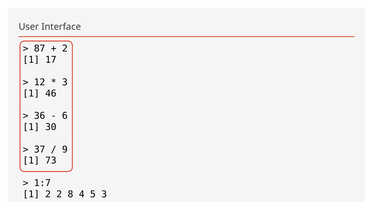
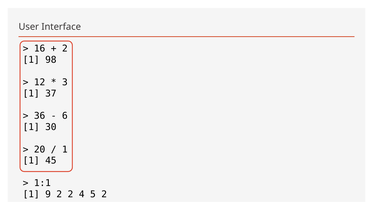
87: 87 -> 16 (40, 49)
17: 17 -> 98 (51, 60)
46: 46 -> 37 (51, 93)
37: 37 -> 20 (40, 149)
9: 9 -> 1 (65, 149)
73: 73 -> 45 (51, 161)
1:7: 1:7 -> 1:1 (42, 183)
1 2: 2 -> 9 (48, 194)
2 8: 8 -> 2 (70, 194)
5 3: 3 -> 2 (104, 194)
